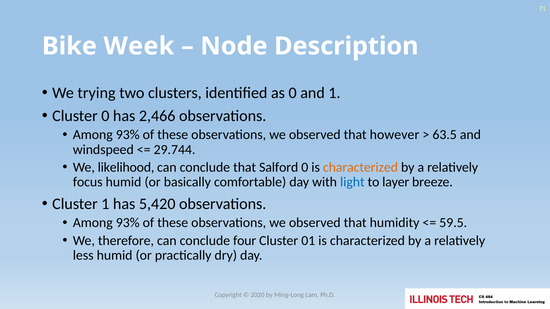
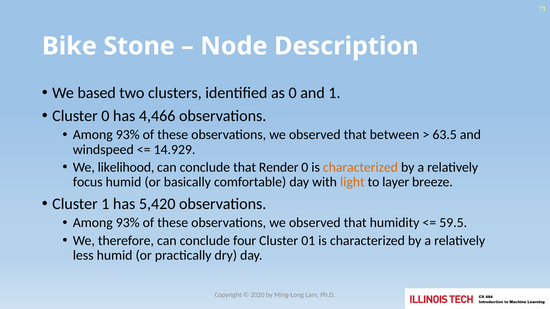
Week: Week -> Stone (139, 46)
trying: trying -> based (97, 93)
2,466: 2,466 -> 4,466 (157, 116)
however: however -> between (395, 135)
29.744: 29.744 -> 14.929 (175, 150)
Salford: Salford -> Render (279, 167)
light colour: blue -> orange (352, 182)
